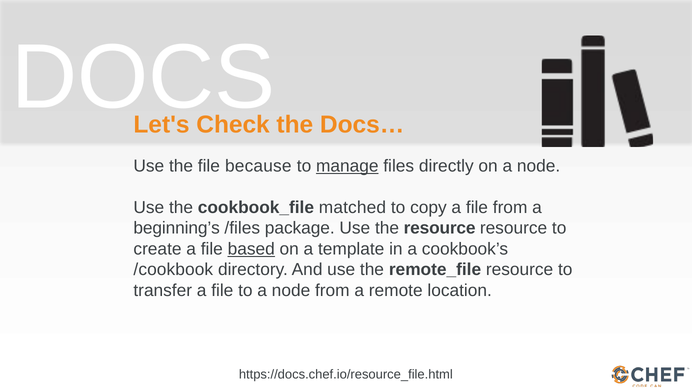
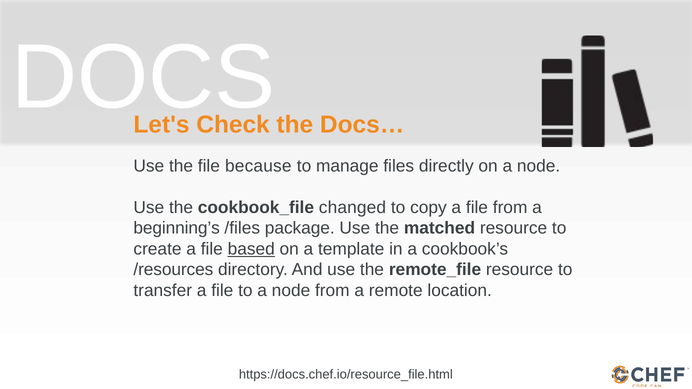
manage underline: present -> none (347, 166)
matched: matched -> changed (352, 208)
the resource: resource -> matched (440, 228)
/cookbook: /cookbook -> /resources (173, 270)
